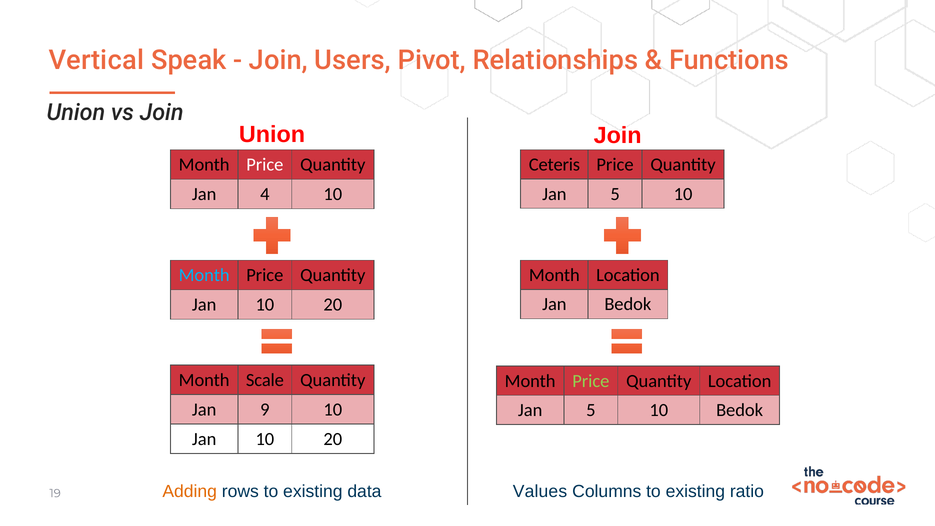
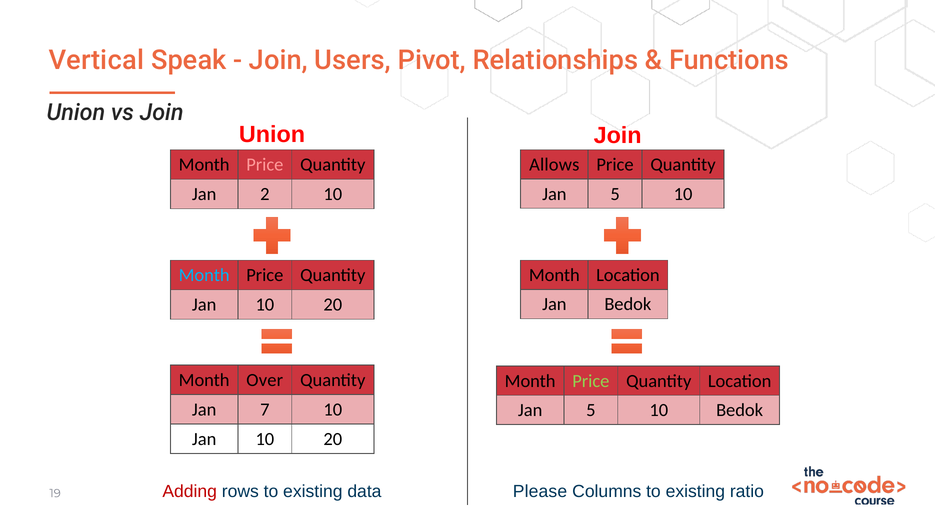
Price colour: white -> pink (265, 165)
Ceteris: Ceteris -> Allows (554, 165)
4: 4 -> 2 (265, 194)
Scale: Scale -> Over (265, 380)
9: 9 -> 7 (265, 409)
Adding colour: orange -> red (190, 492)
Values: Values -> Please (540, 492)
